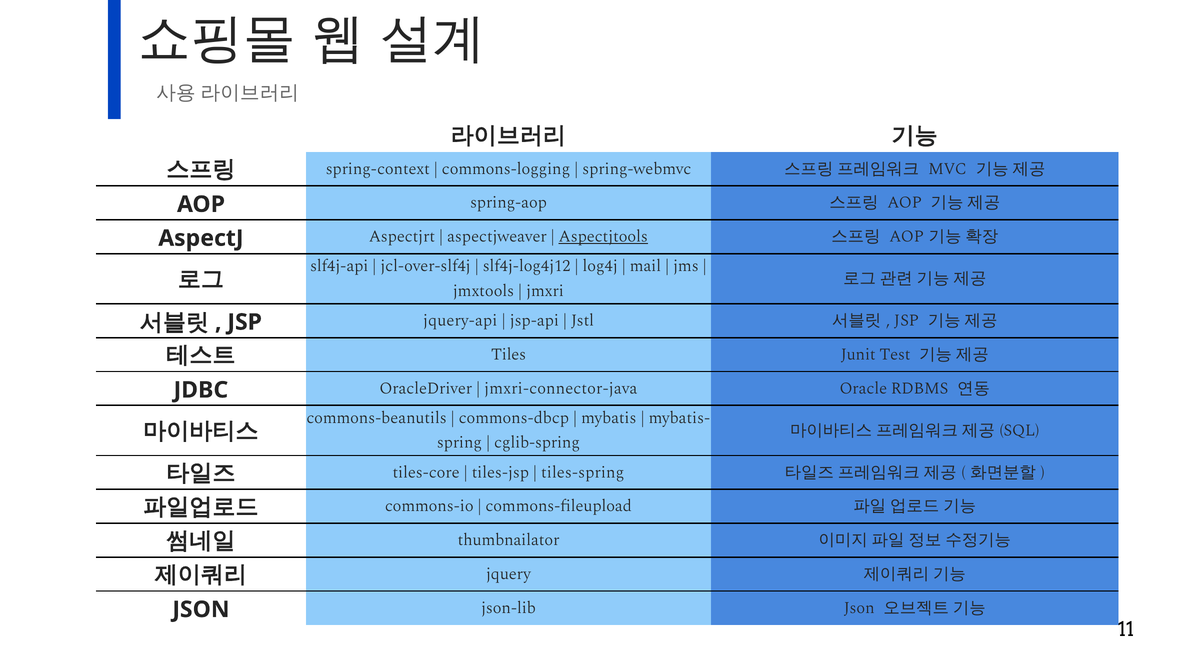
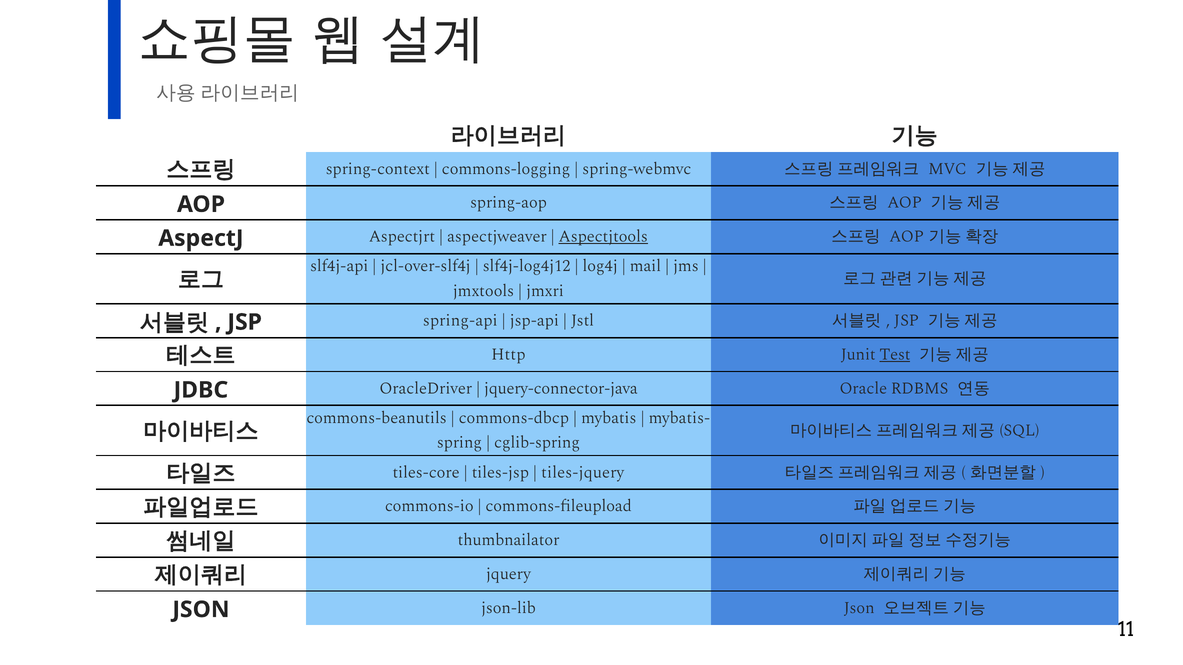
jquery-api: jquery-api -> spring-api (460, 321)
Tiles: Tiles -> Http (508, 355)
Test underline: none -> present (895, 355)
jmxri-connector-java: jmxri-connector-java -> jquery-connector-java (561, 388)
tiles-spring: tiles-spring -> tiles-jquery (583, 472)
